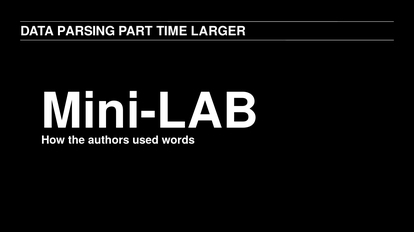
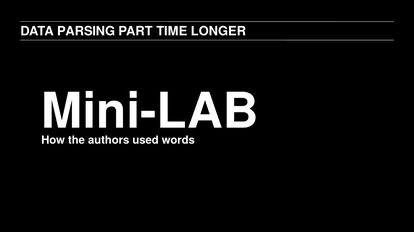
LARGER: LARGER -> LONGER (218, 31)
